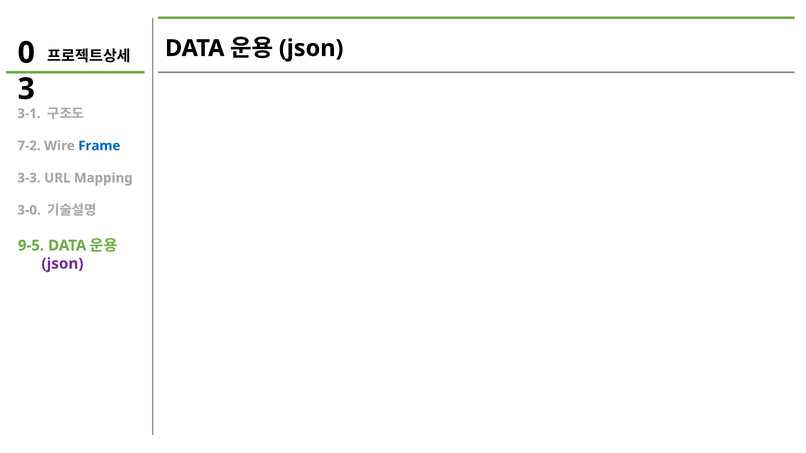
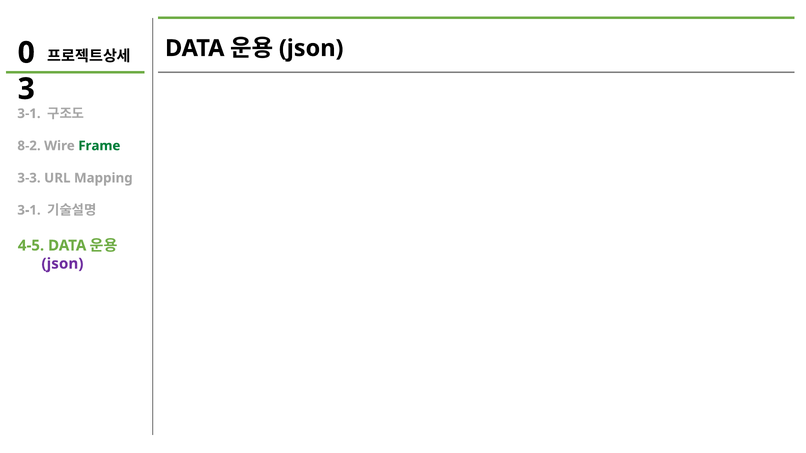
7-2: 7-2 -> 8-2 (29, 146)
Frame colour: blue -> green (99, 146)
3-0: 3-0 -> 3-1 (29, 210)
9-5: 9-5 -> 4-5 (31, 246)
